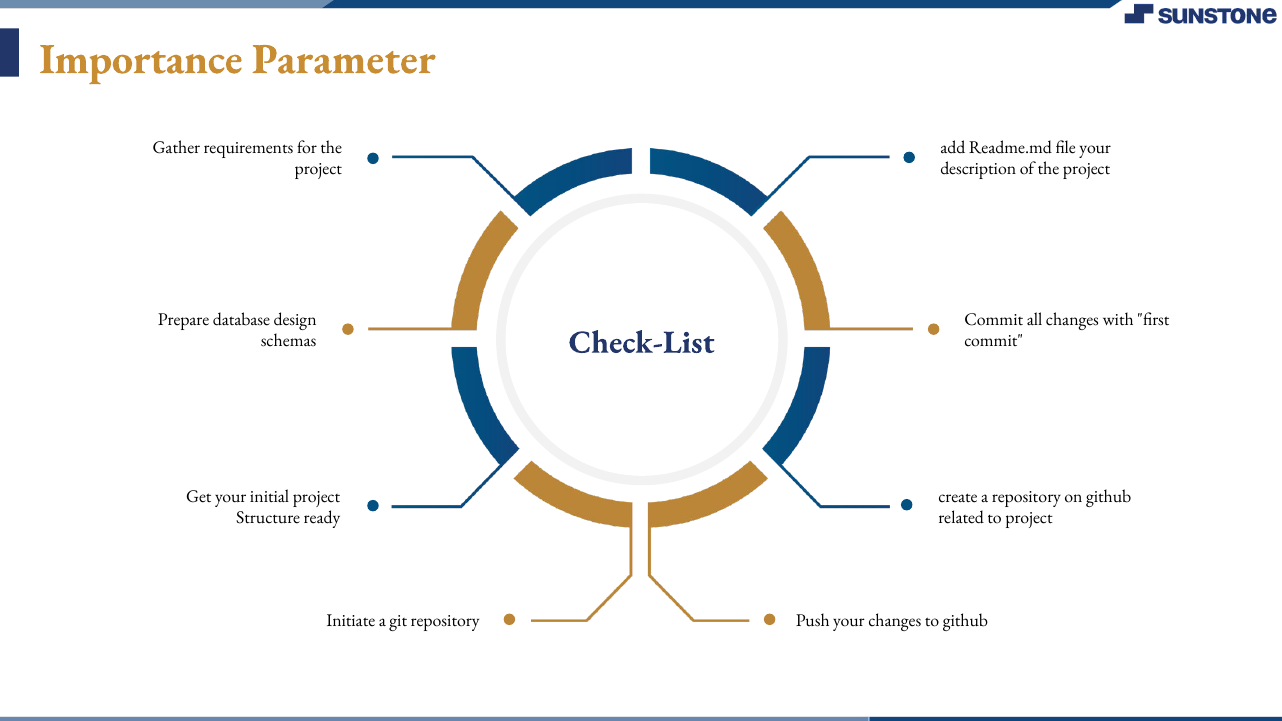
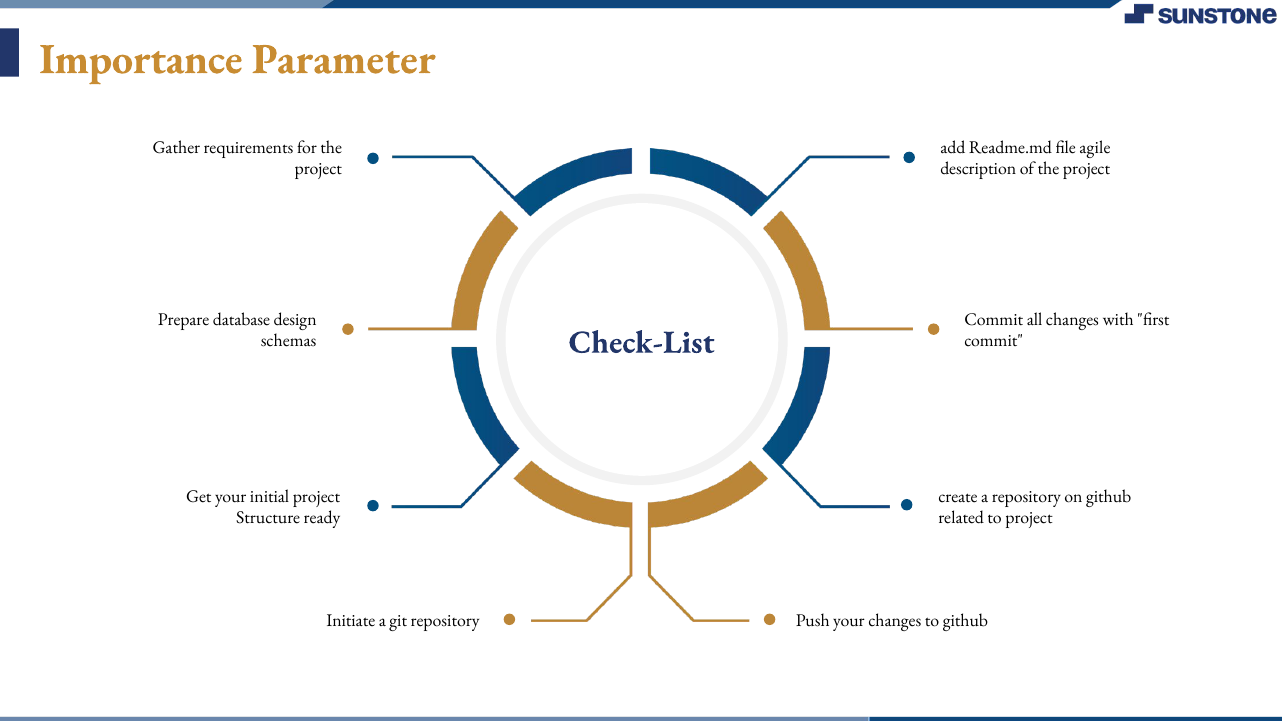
file your: your -> agile (1095, 148)
